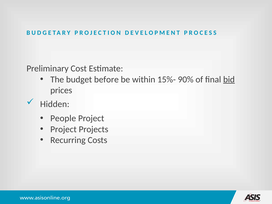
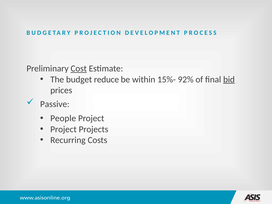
Cost underline: none -> present (79, 69)
before: before -> reduce (106, 79)
90%: 90% -> 92% (186, 79)
Hidden: Hidden -> Passive (55, 104)
